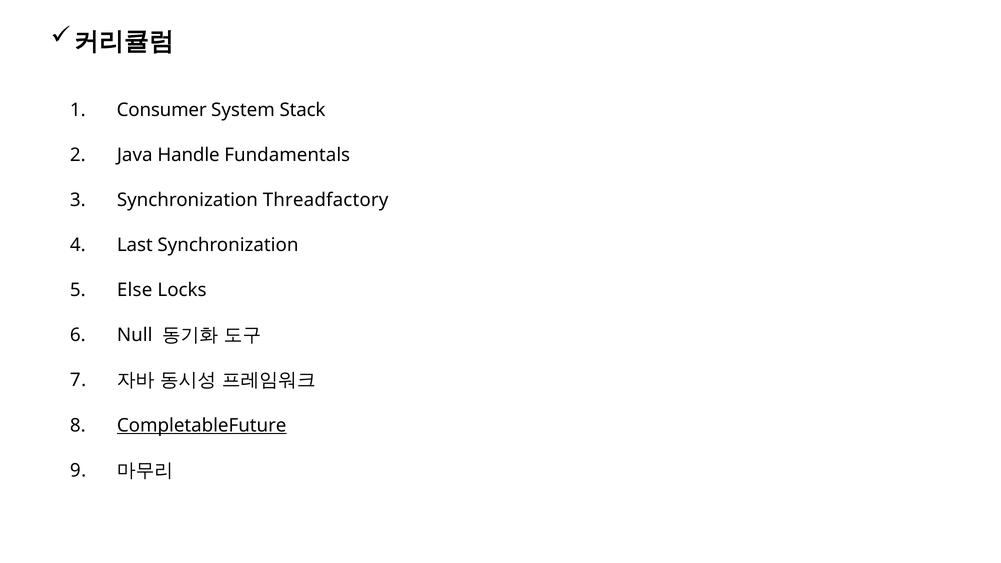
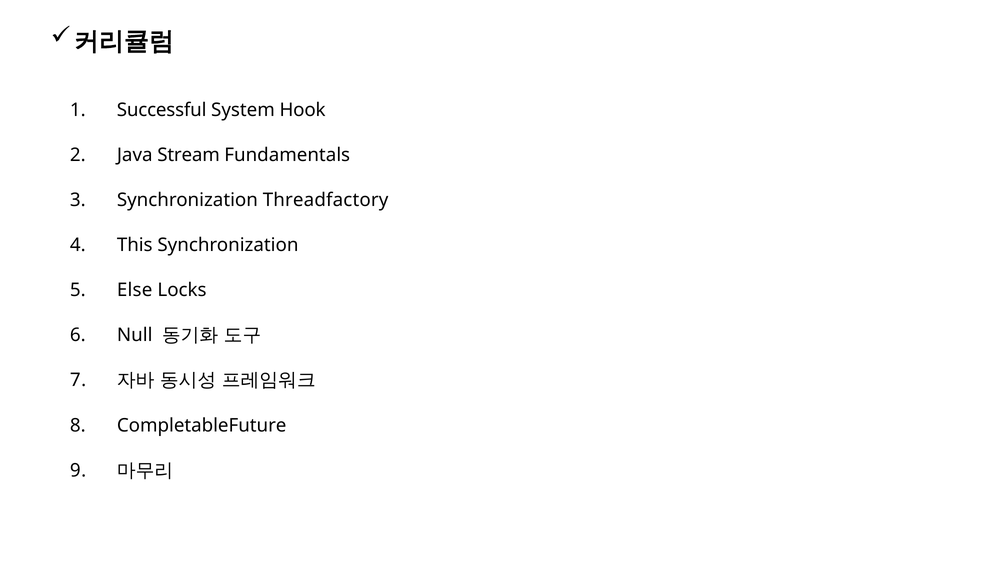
Consumer: Consumer -> Successful (162, 110)
Stack: Stack -> Hook (303, 110)
Handle: Handle -> Stream (189, 155)
Last: Last -> This (135, 245)
CompletableFuture underline: present -> none (202, 425)
